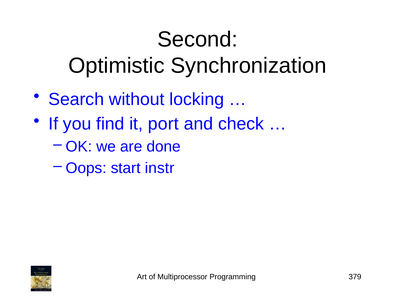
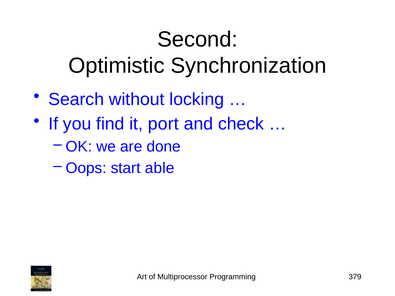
instr: instr -> able (160, 168)
